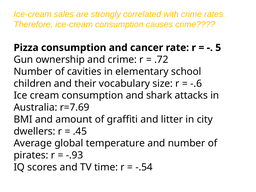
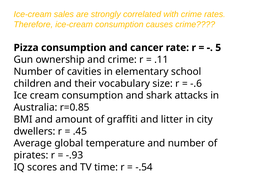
.72: .72 -> .11 (161, 60)
r=7.69: r=7.69 -> r=0.85 (75, 107)
